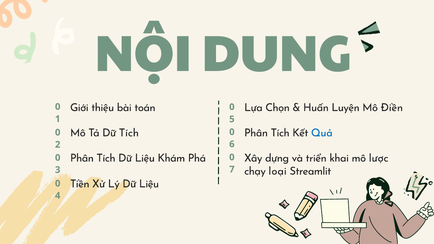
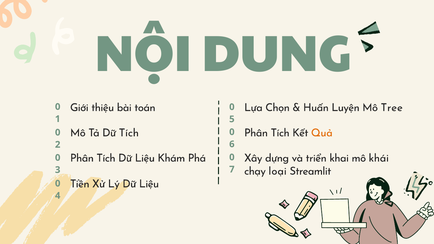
Điền: Điền -> Tree (392, 108)
Quả colour: blue -> orange (322, 133)
lược: lược -> khái (379, 158)
